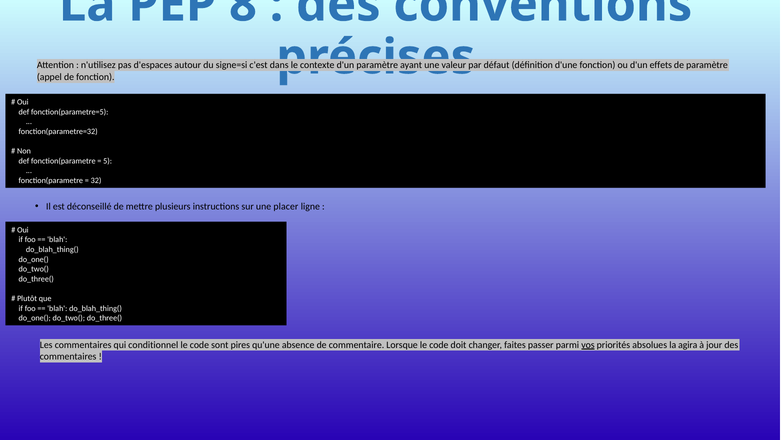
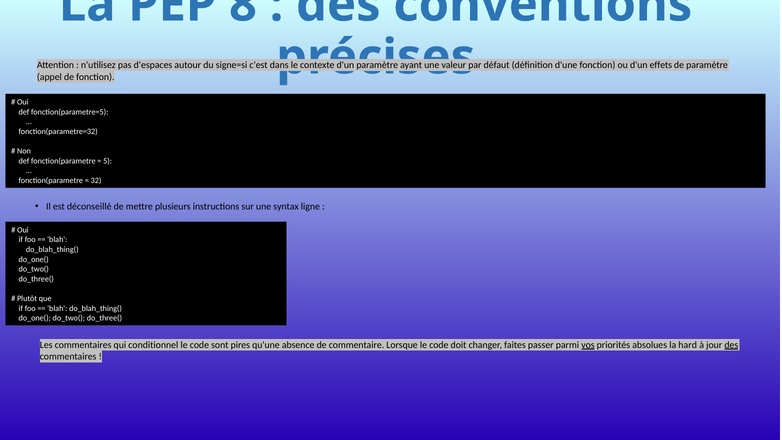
placer: placer -> syntax (286, 206)
agira: agira -> hard (688, 345)
des underline: none -> present (731, 345)
